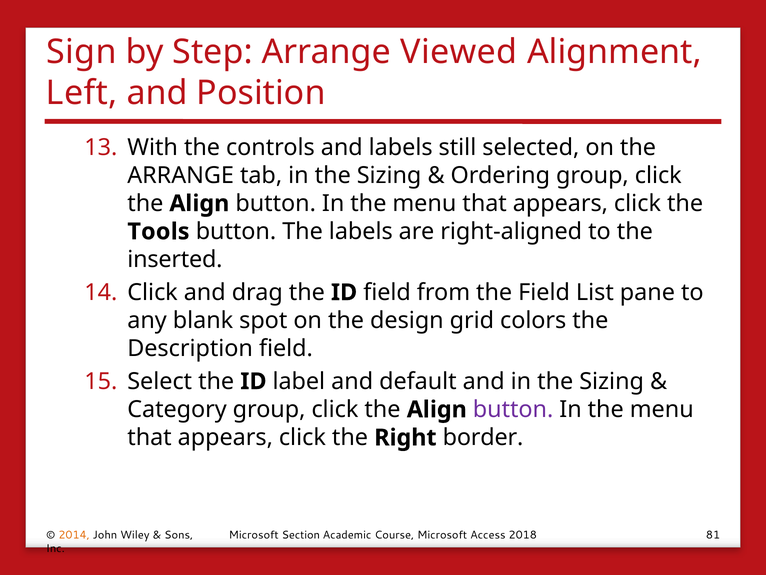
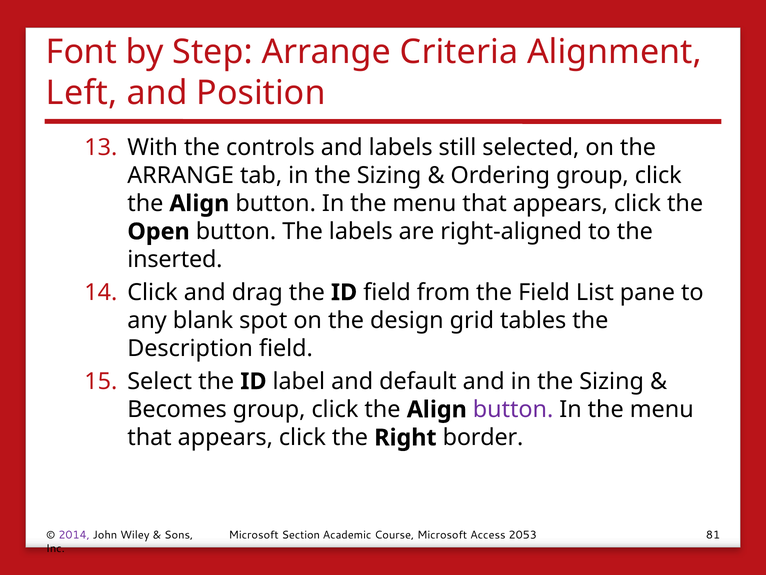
Sign: Sign -> Font (82, 52)
Viewed: Viewed -> Criteria (459, 52)
Tools: Tools -> Open (159, 231)
colors: colors -> tables (533, 320)
Category: Category -> Becomes (177, 409)
2014 colour: orange -> purple (74, 534)
2018: 2018 -> 2053 (523, 534)
